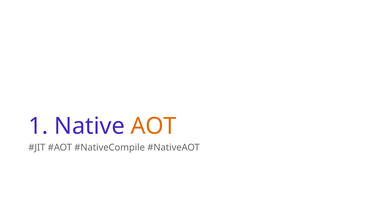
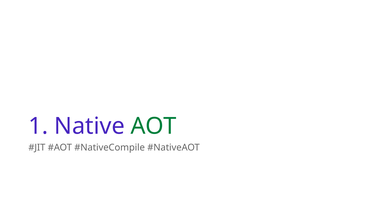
AOT colour: orange -> green (154, 126)
